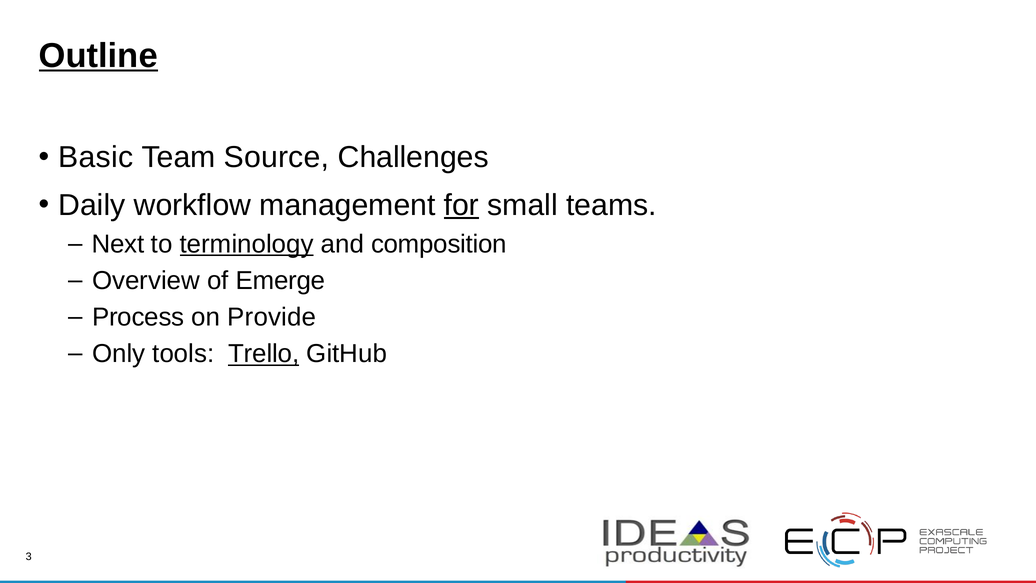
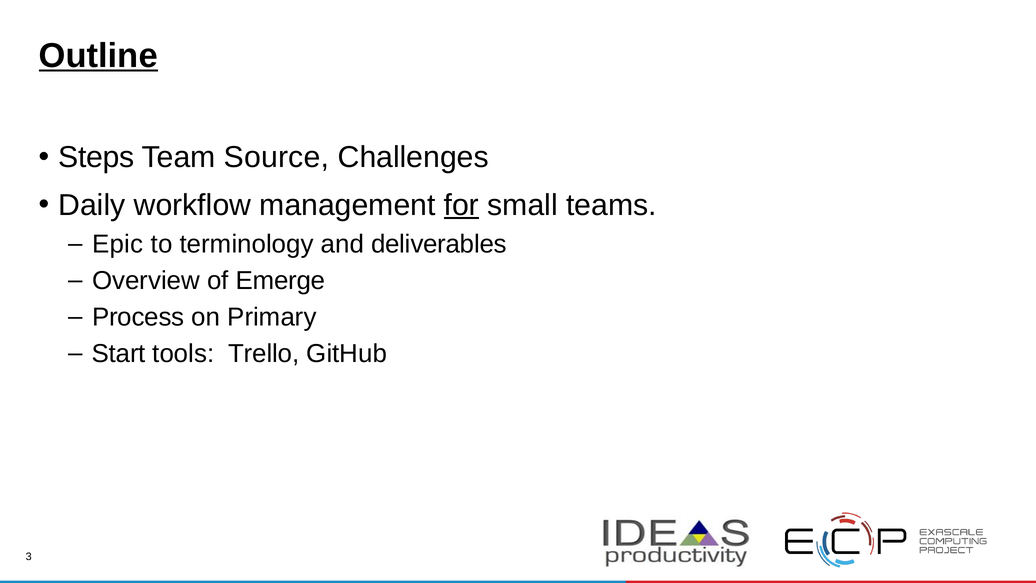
Basic: Basic -> Steps (96, 157)
Next: Next -> Epic (118, 244)
terminology underline: present -> none (247, 244)
composition: composition -> deliverables (439, 244)
Provide: Provide -> Primary (272, 317)
Only: Only -> Start (119, 354)
Trello underline: present -> none (264, 354)
